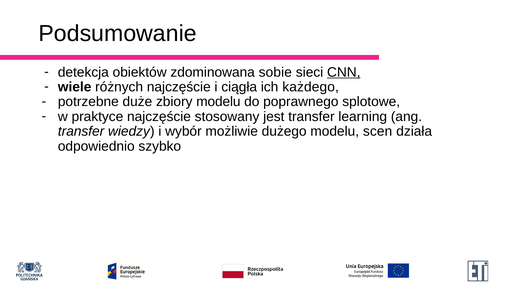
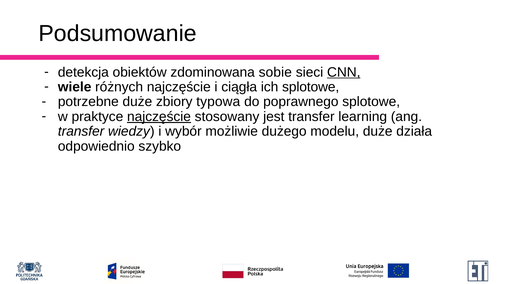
ich każdego: każdego -> splotowe (311, 87)
zbiory modelu: modelu -> typowa (218, 102)
najczęście underline: none -> present (159, 117)
modelu scen: scen -> duże (378, 131)
